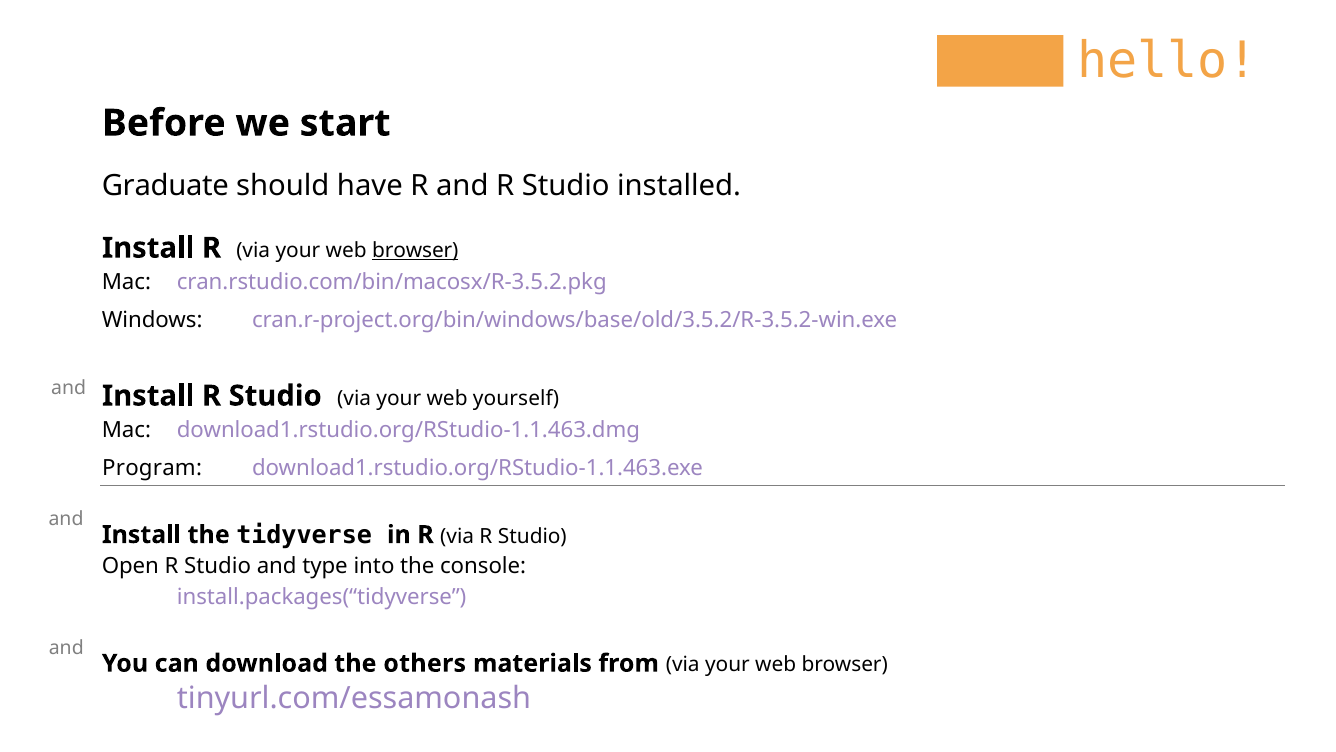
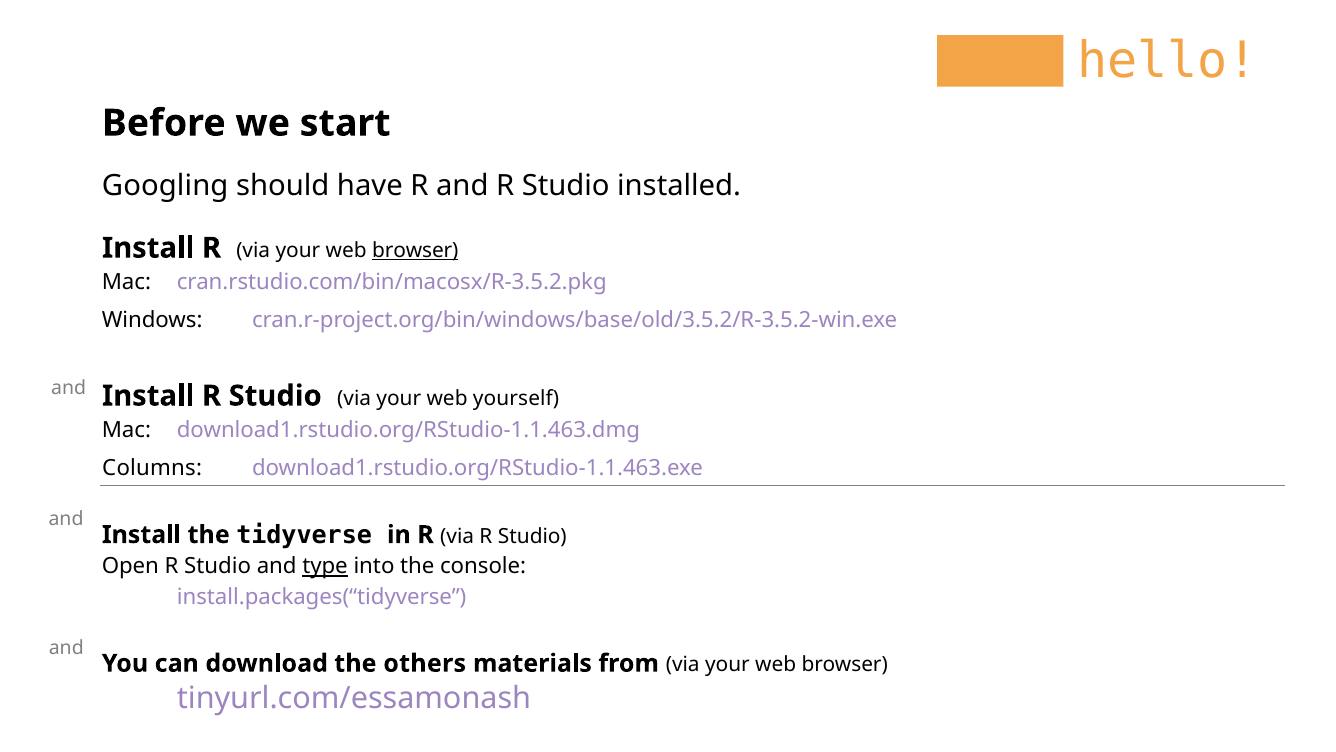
Graduate: Graduate -> Googling (165, 185)
Program: Program -> Columns (152, 468)
type underline: none -> present (325, 566)
